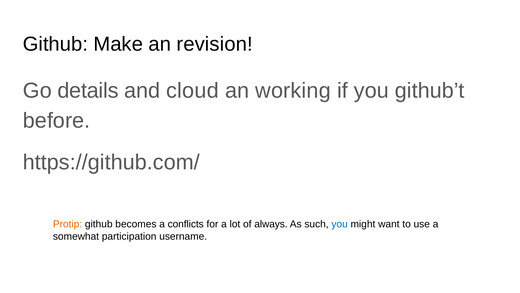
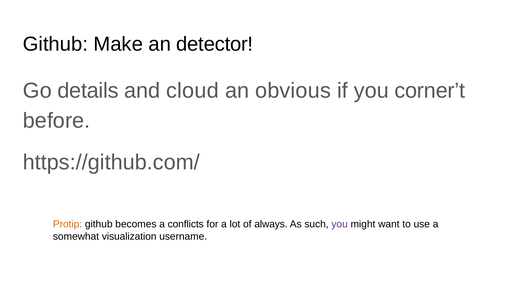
revision: revision -> detector (215, 44)
working: working -> obvious (293, 91)
github’t: github’t -> corner’t (430, 91)
you colour: blue -> purple (340, 224)
participation: participation -> visualization (129, 236)
